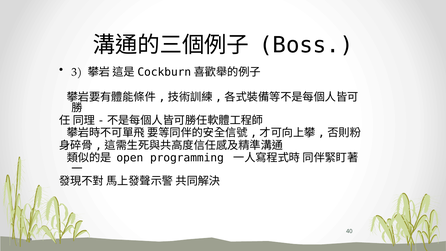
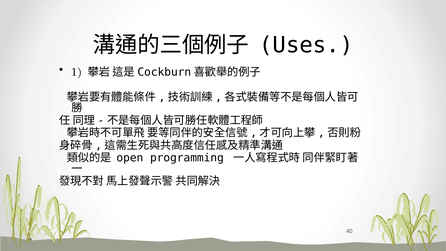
Boss: Boss -> Uses (306, 45)
3: 3 -> 1 (77, 72)
